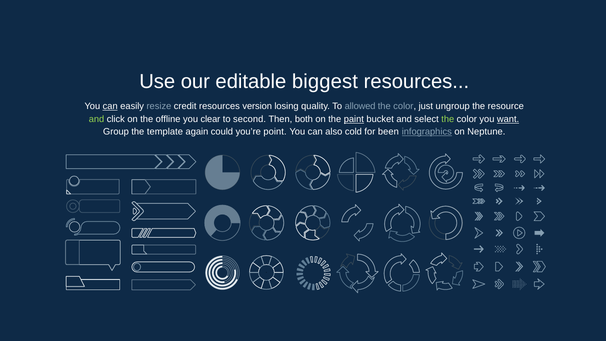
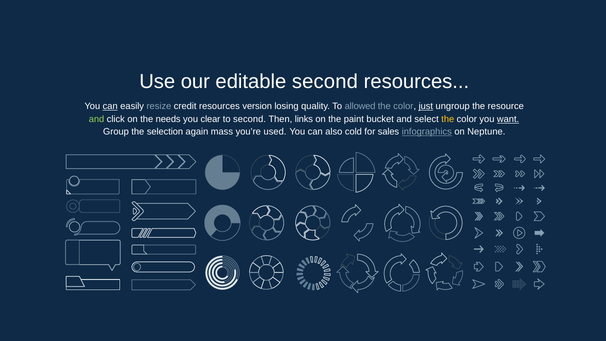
editable biggest: biggest -> second (325, 81)
just underline: none -> present (426, 106)
offline: offline -> needs (168, 119)
both: both -> links (304, 119)
paint underline: present -> none (354, 119)
the colour: light green -> yellow (448, 119)
template: template -> selection (165, 132)
could: could -> mass (222, 132)
point: point -> used (275, 132)
been: been -> sales (388, 132)
